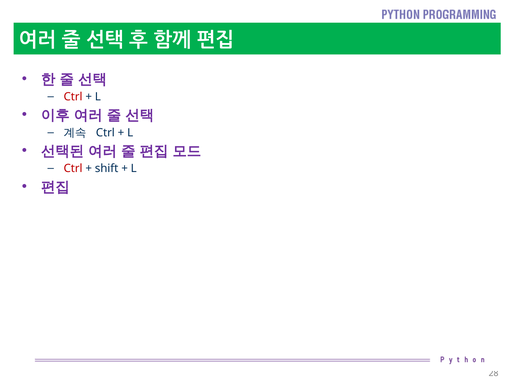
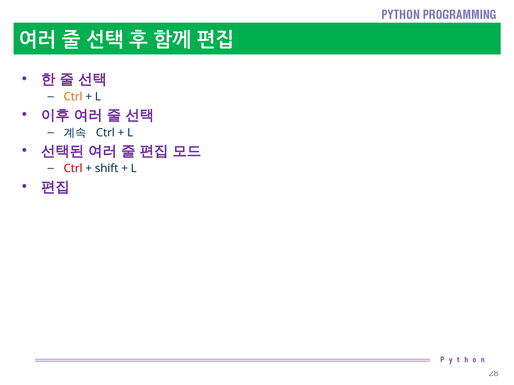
Ctrl colour: red -> orange (73, 97)
